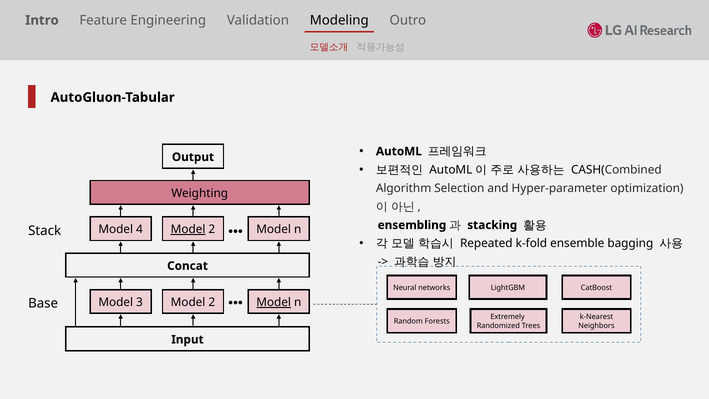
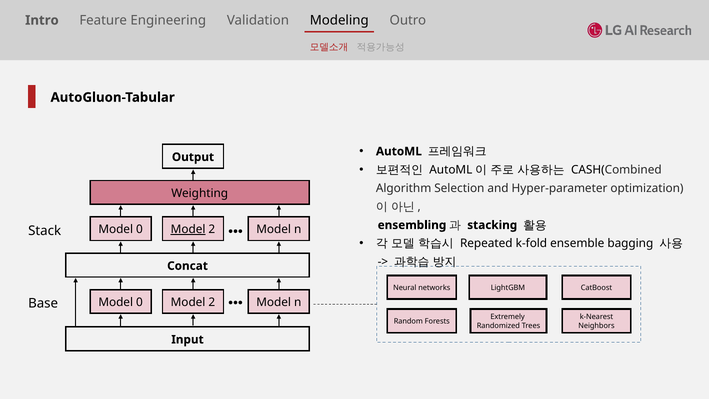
Stack Model 4: 4 -> 0 (139, 229)
Model underline: present -> none (274, 302)
Base Model 3: 3 -> 0 (139, 302)
